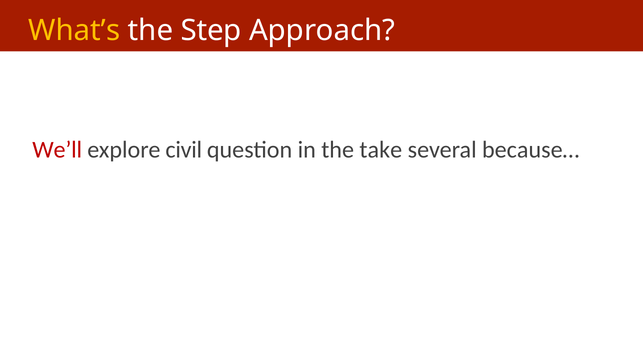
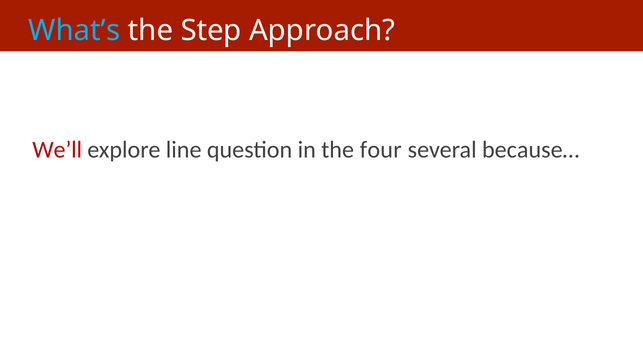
What’s colour: yellow -> light blue (74, 31)
civil: civil -> line (184, 150)
take: take -> four (381, 150)
